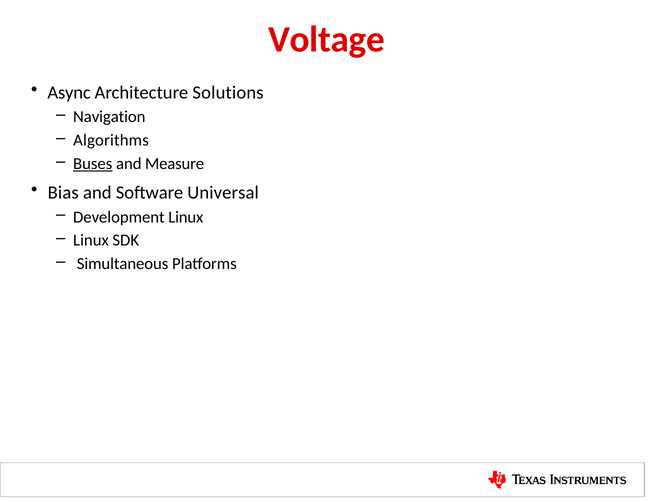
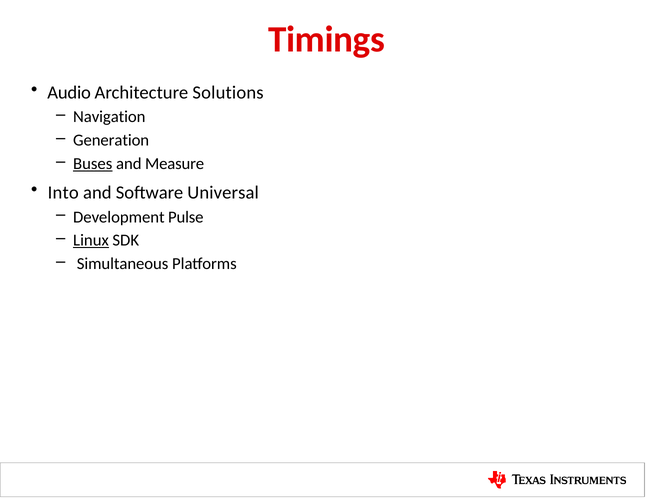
Voltage: Voltage -> Timings (327, 39)
Async: Async -> Audio (69, 93)
Algorithms: Algorithms -> Generation (111, 140)
Bias: Bias -> Into (63, 192)
Development Linux: Linux -> Pulse (186, 217)
Linux underline: none -> present (91, 240)
